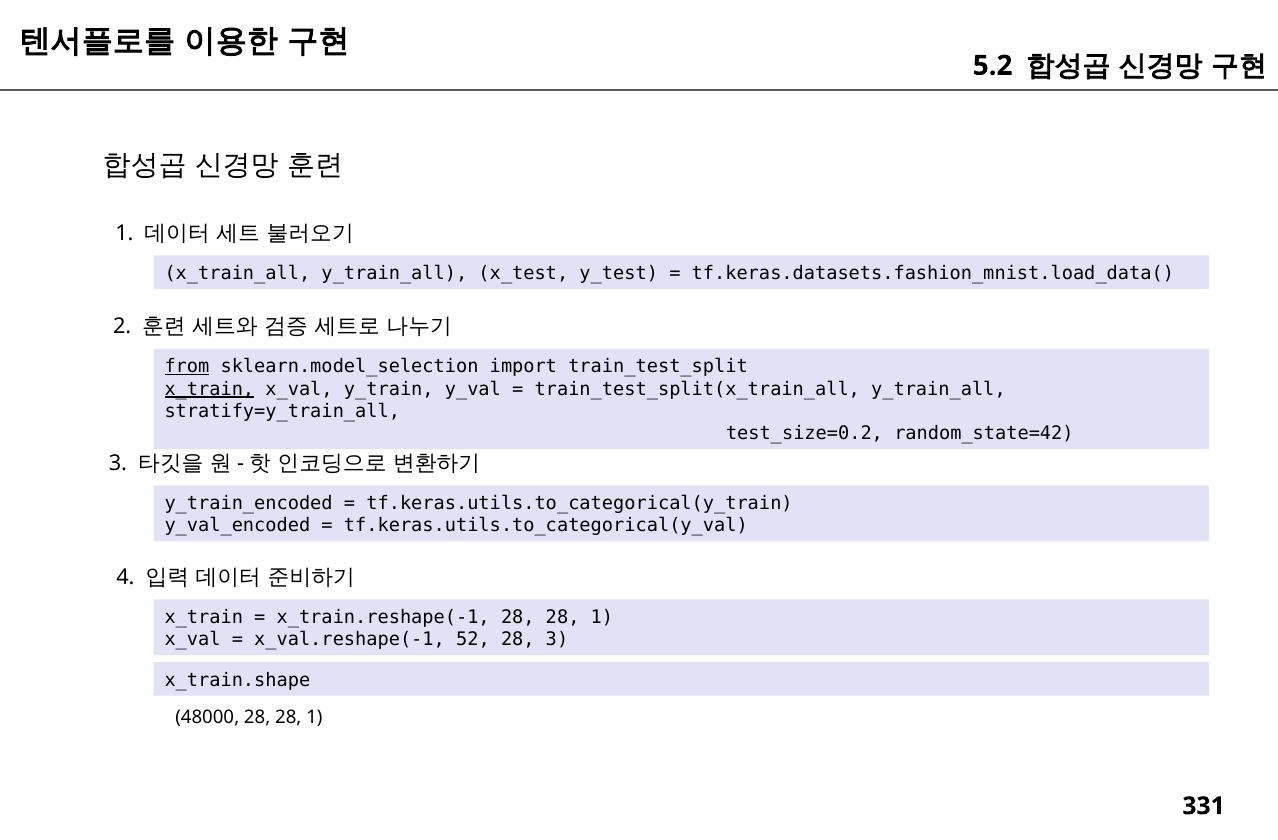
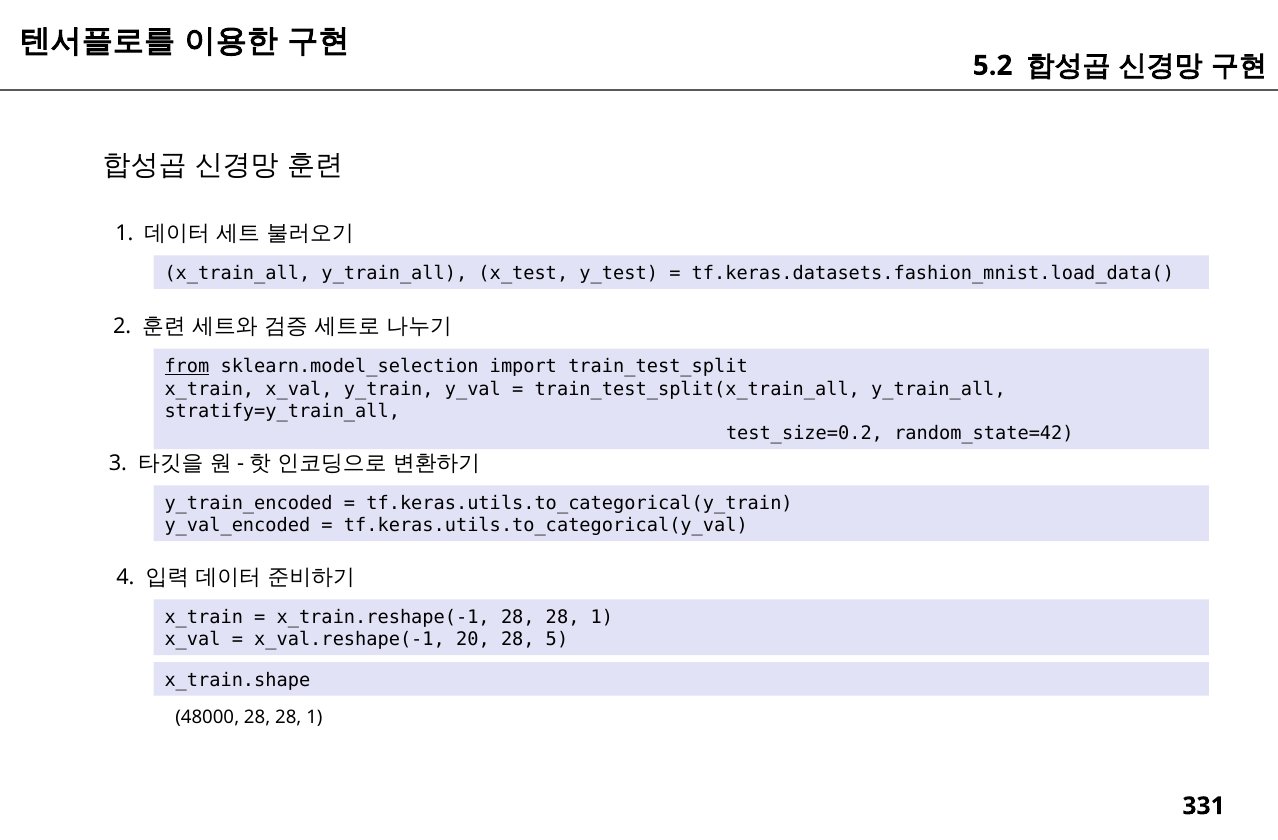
x_train underline: present -> none (209, 389)
52: 52 -> 20 (473, 639)
28 3: 3 -> 5 (557, 639)
